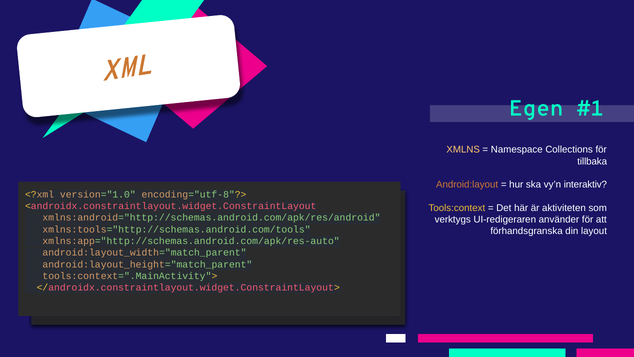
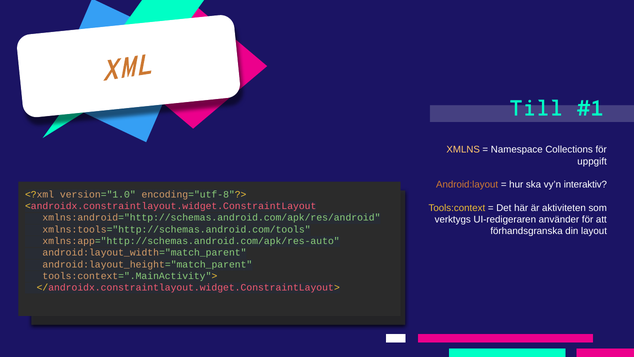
Egen: Egen -> Till (536, 108)
tillbaka: tillbaka -> uppgift (592, 161)
